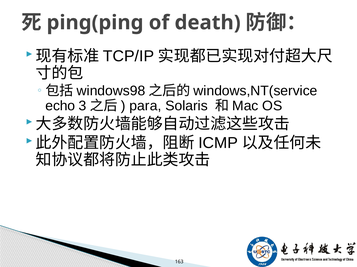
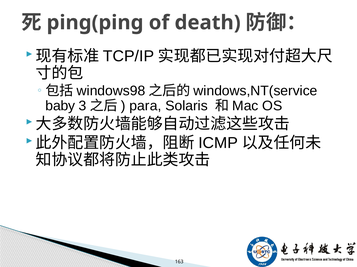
echo: echo -> baby (60, 106)
